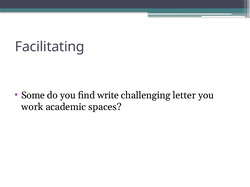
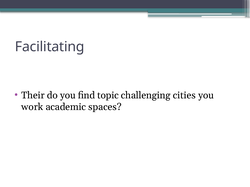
Some: Some -> Their (33, 96)
write: write -> topic (108, 96)
letter: letter -> cities (184, 96)
